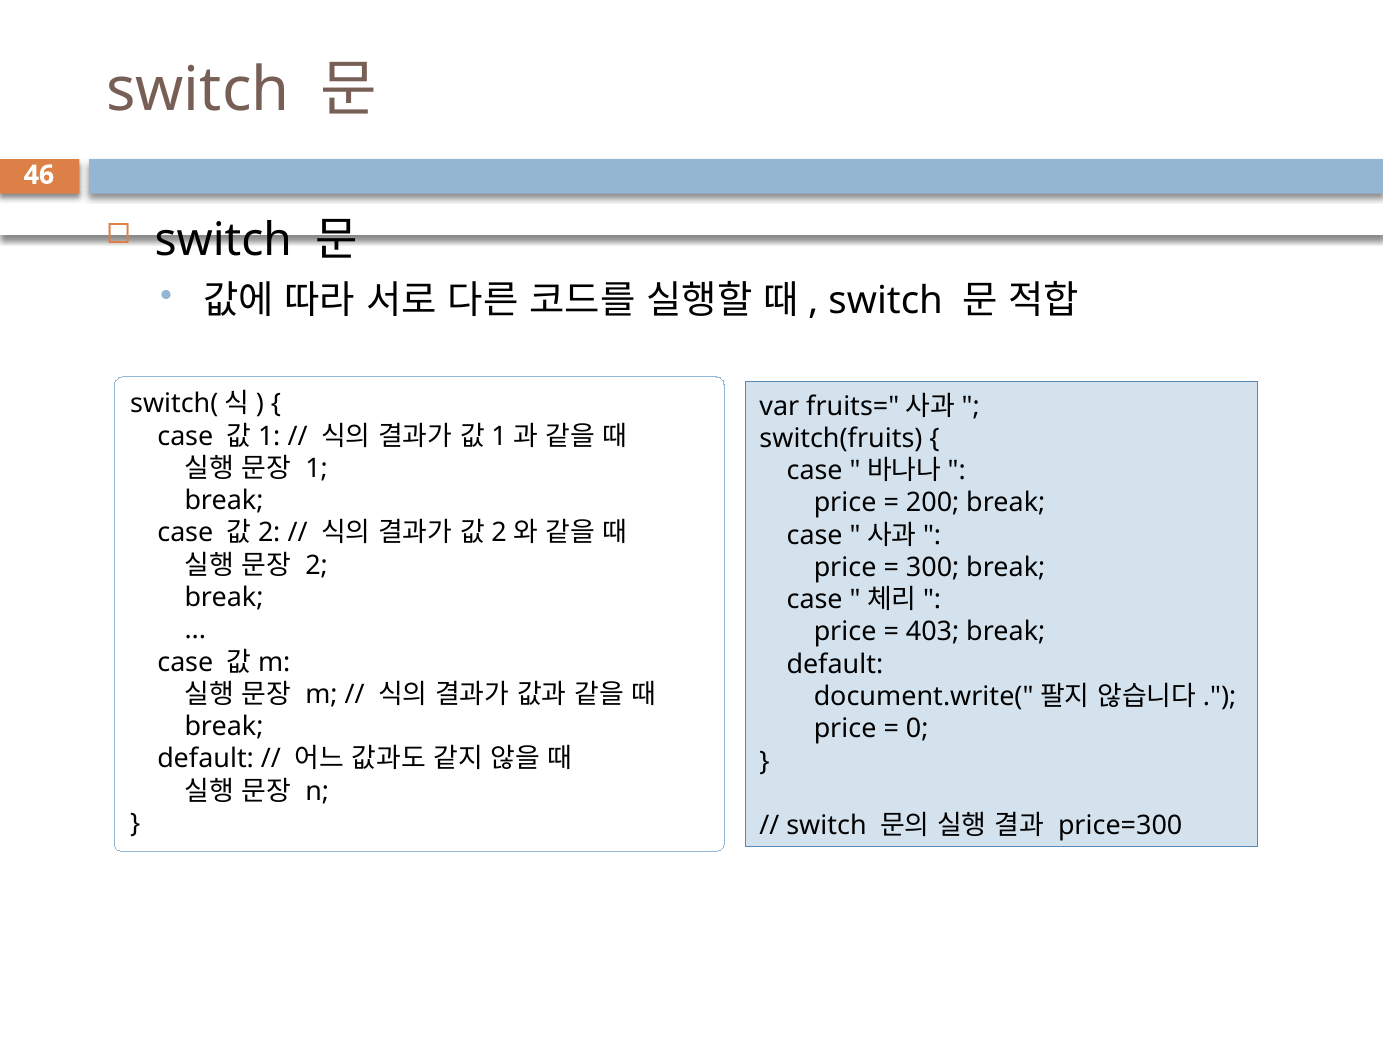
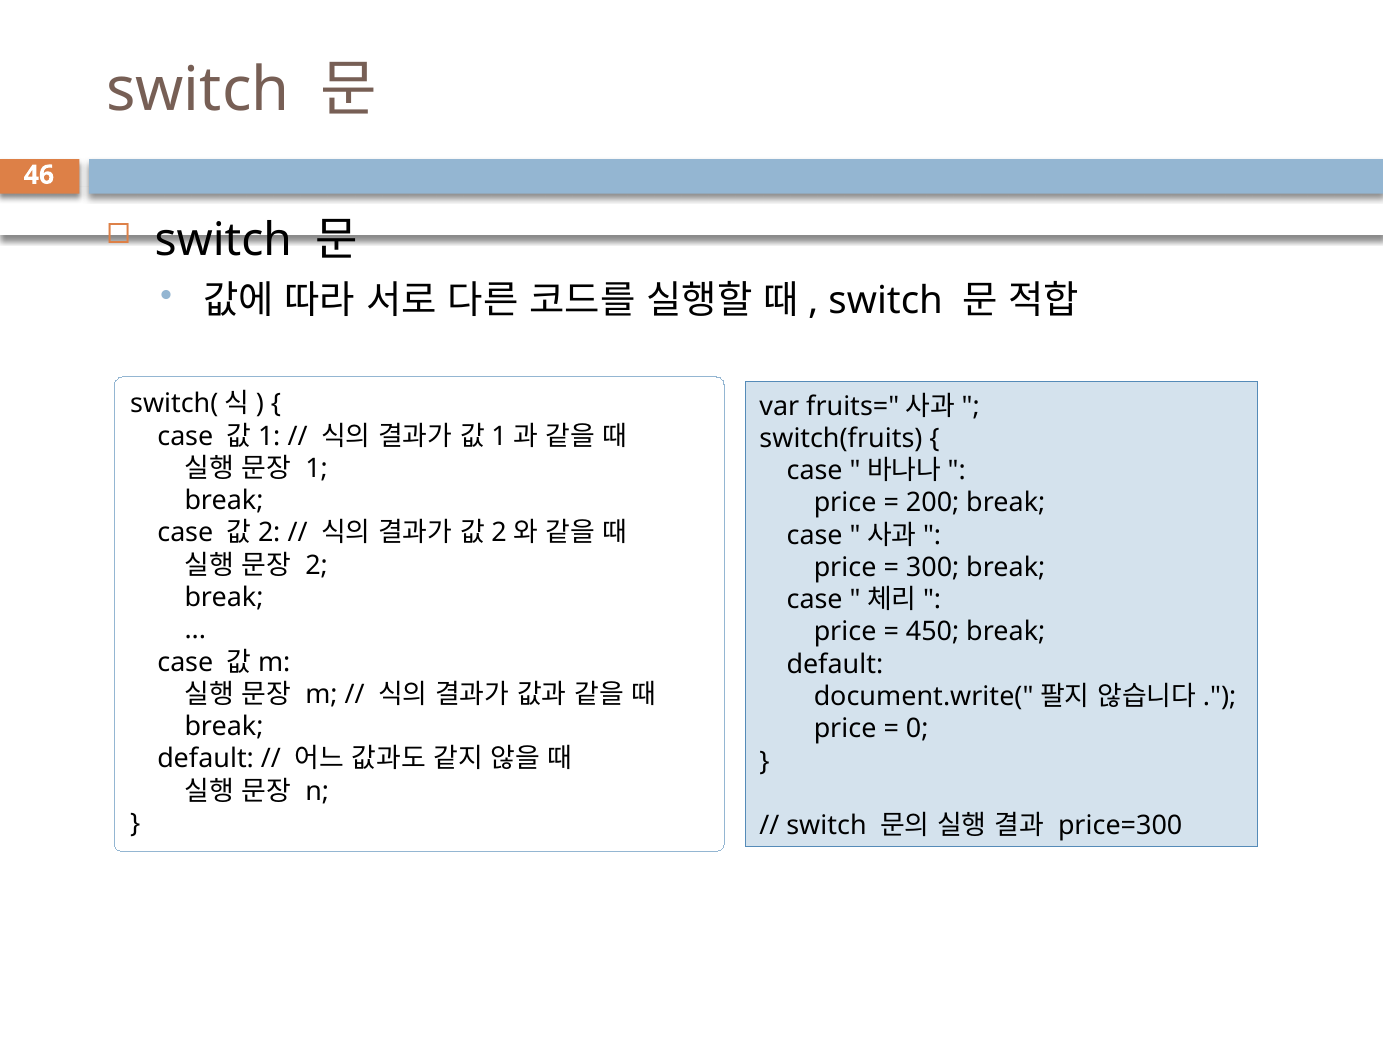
403: 403 -> 450 (933, 632)
